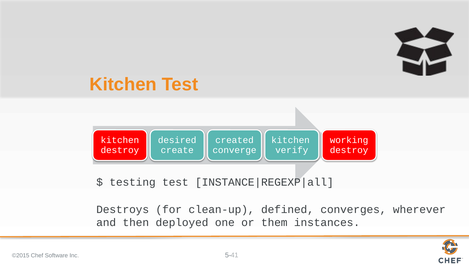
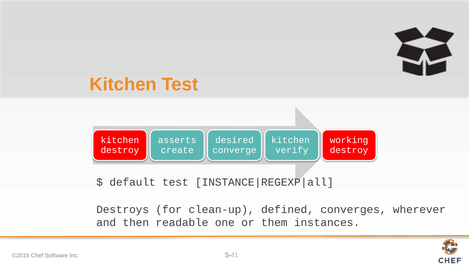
desired: desired -> asserts (177, 140)
created: created -> desired (234, 140)
testing: testing -> default (133, 182)
deployed: deployed -> readable (182, 222)
